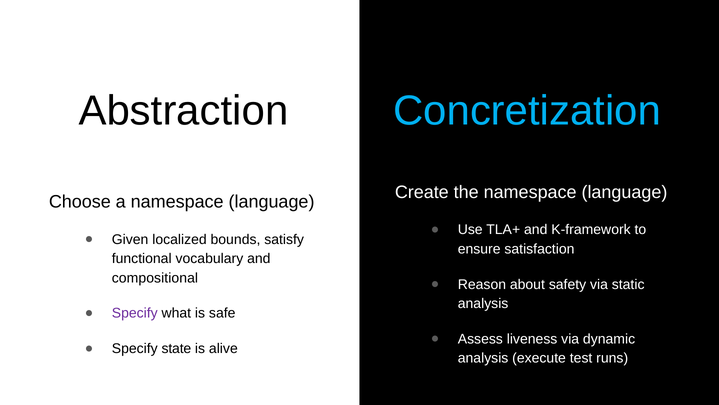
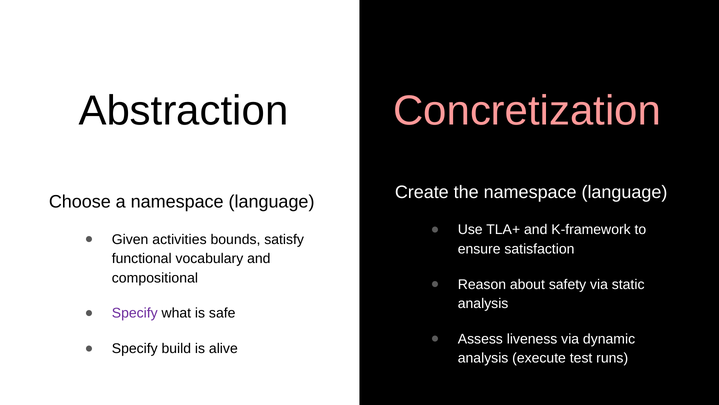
Concretization colour: light blue -> pink (527, 111)
Given localized: localized -> activities (179, 239)
Specify state: state -> build (176, 348)
